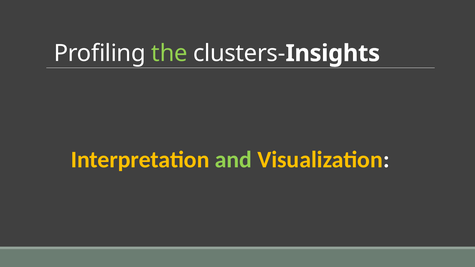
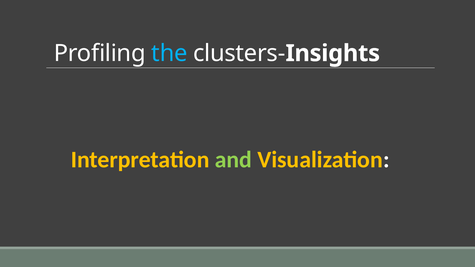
the colour: light green -> light blue (169, 53)
